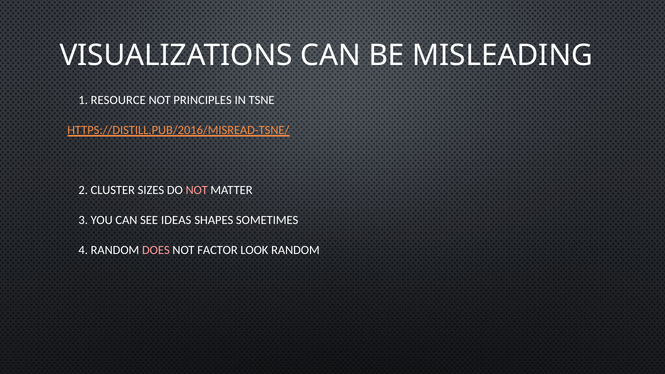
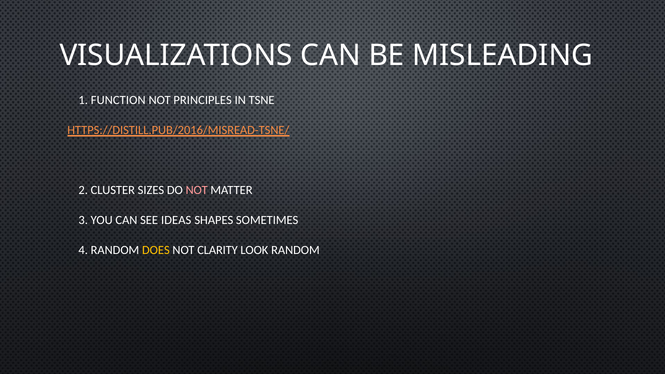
RESOURCE: RESOURCE -> FUNCTION (118, 100)
DOES colour: pink -> yellow (156, 250)
FACTOR: FACTOR -> CLARITY (218, 250)
